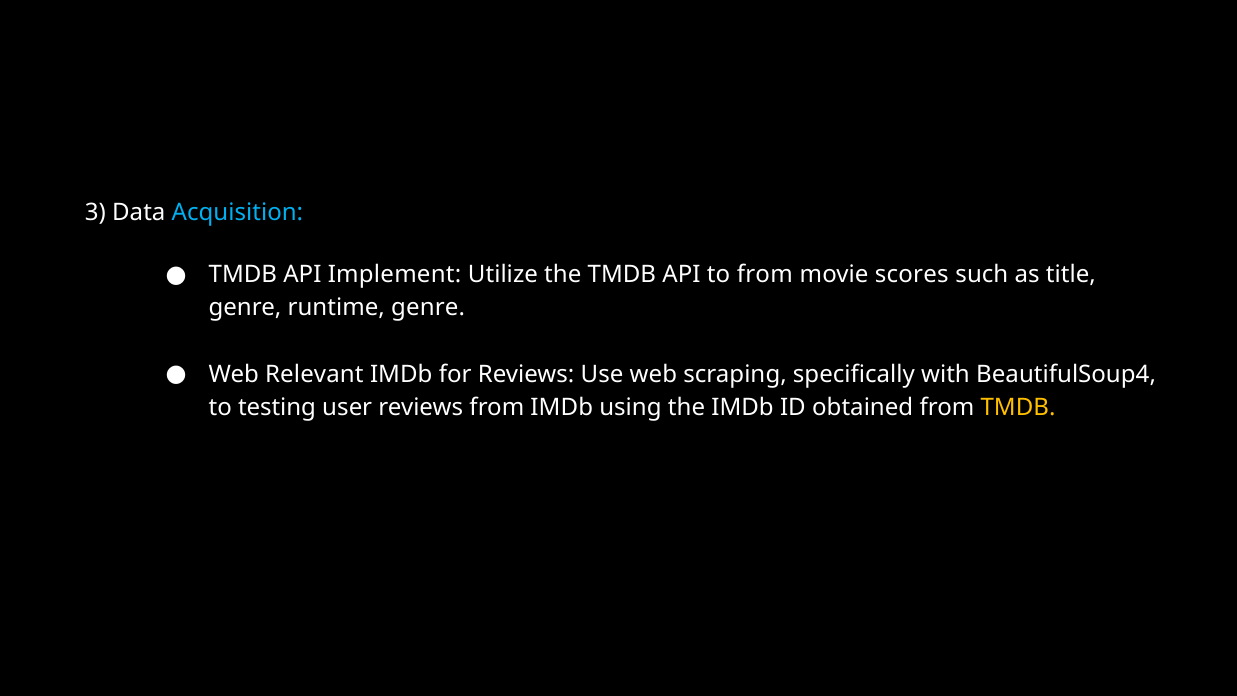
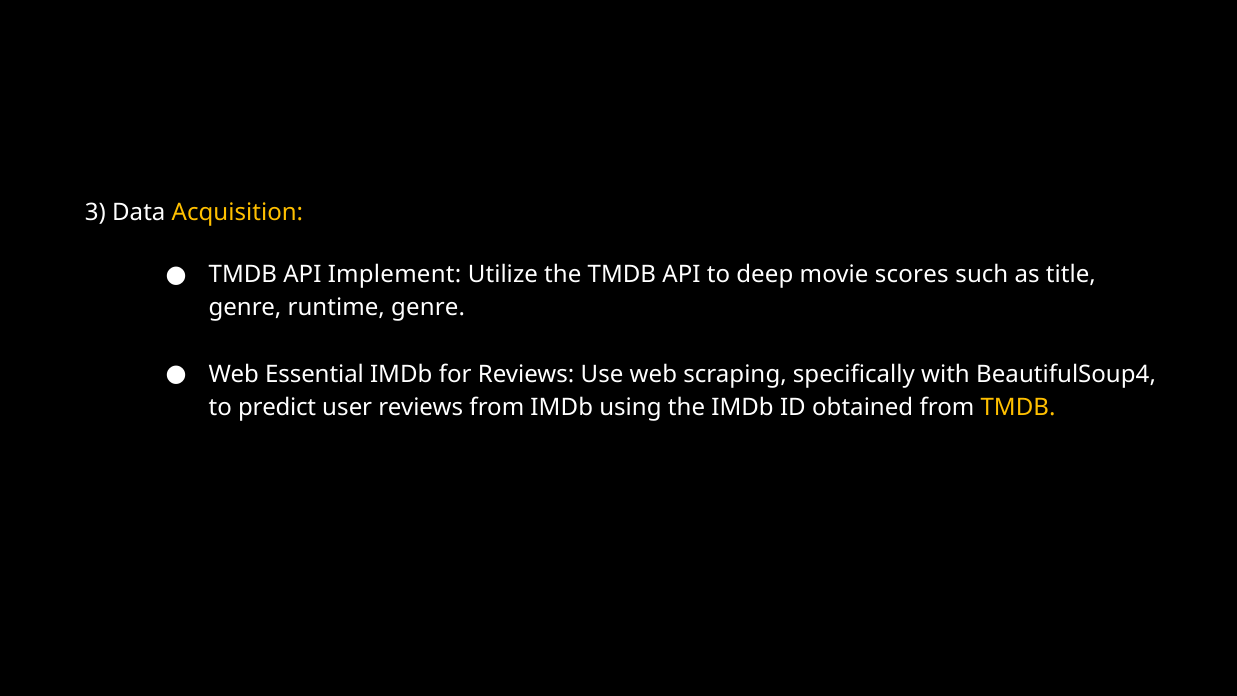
Acquisition colour: light blue -> yellow (237, 213)
to from: from -> deep (765, 275)
Relevant: Relevant -> Essential (314, 374)
testing: testing -> predict (277, 407)
